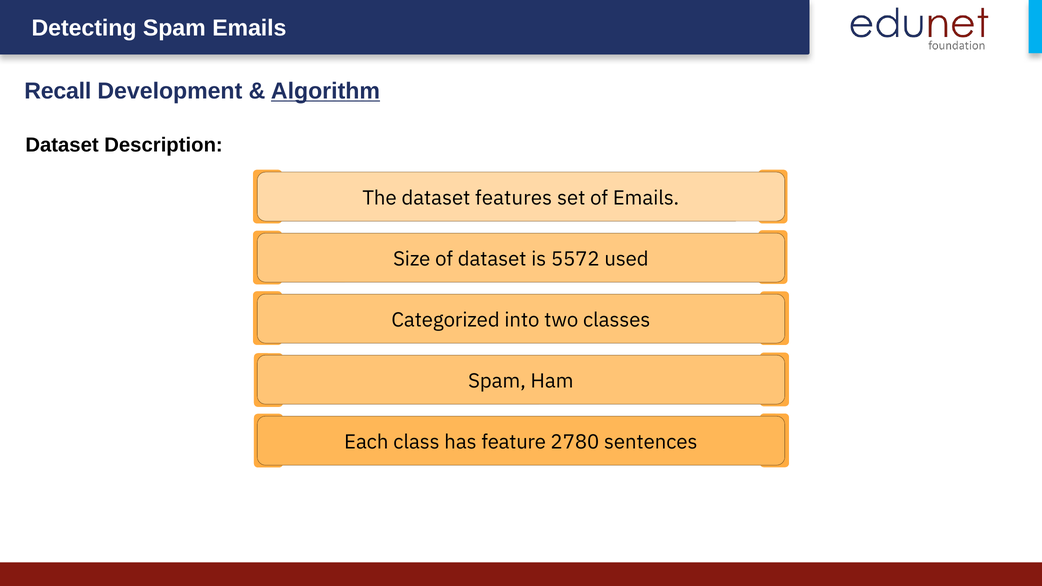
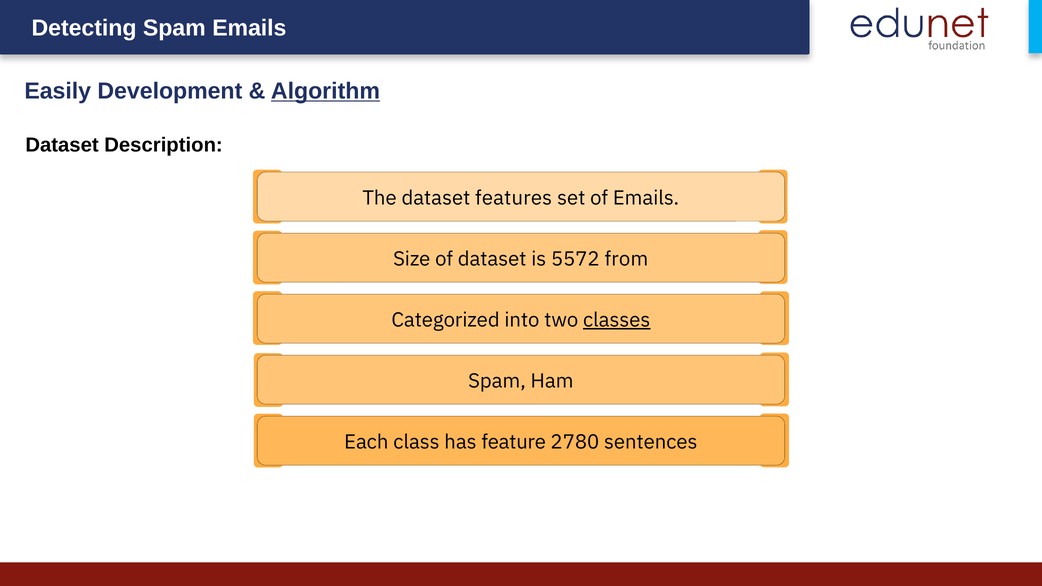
Recall: Recall -> Easily (58, 91)
used: used -> from (626, 259)
classes underline: none -> present (617, 320)
